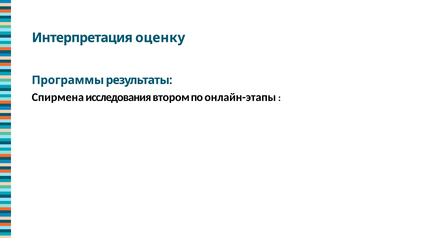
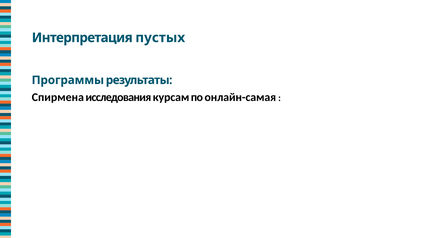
оценку: оценку -> пустых (160, 38)
втором: втором -> курсам (171, 97)
онлайн-этапы: онлайн-этапы -> онлайн-самая (240, 97)
